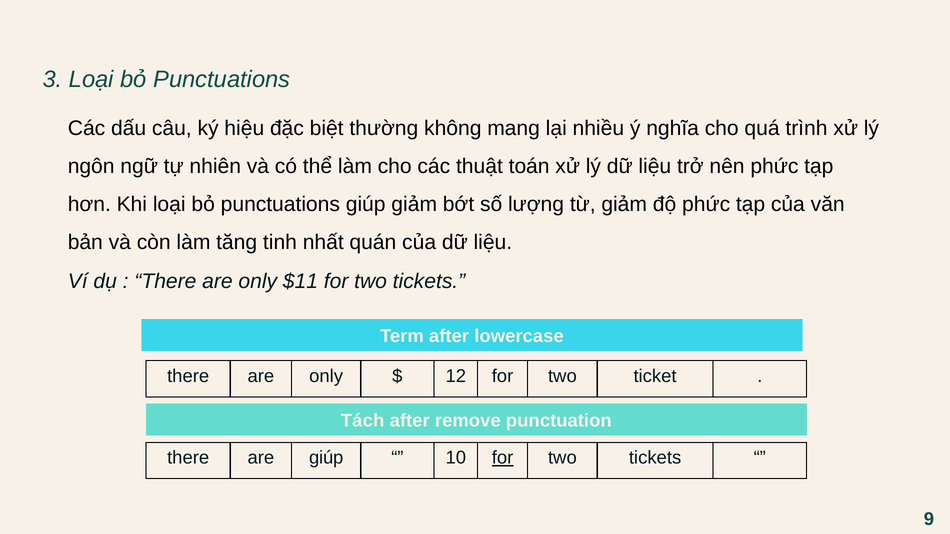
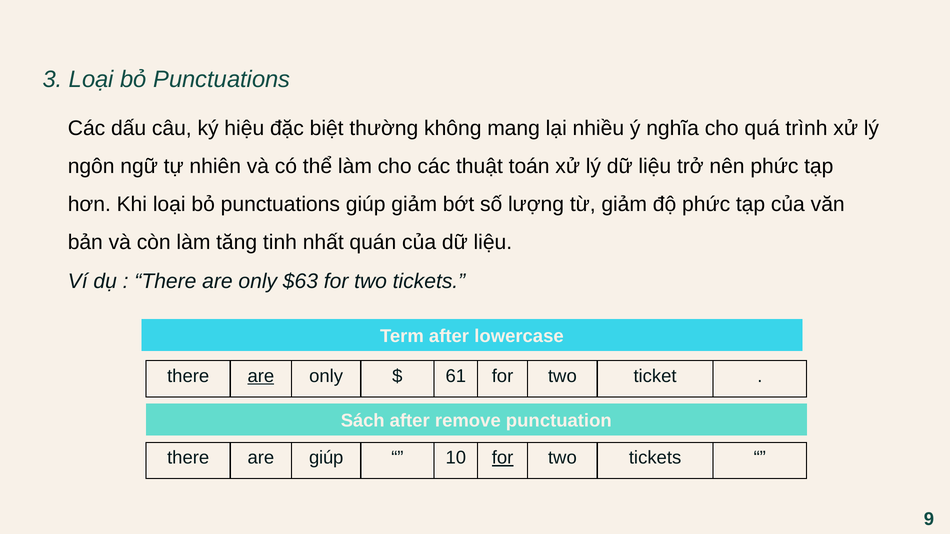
$11: $11 -> $63 (300, 281)
are underline: none -> present (261, 376)
12: 12 -> 61 (456, 376)
Tách: Tách -> Sách (363, 421)
